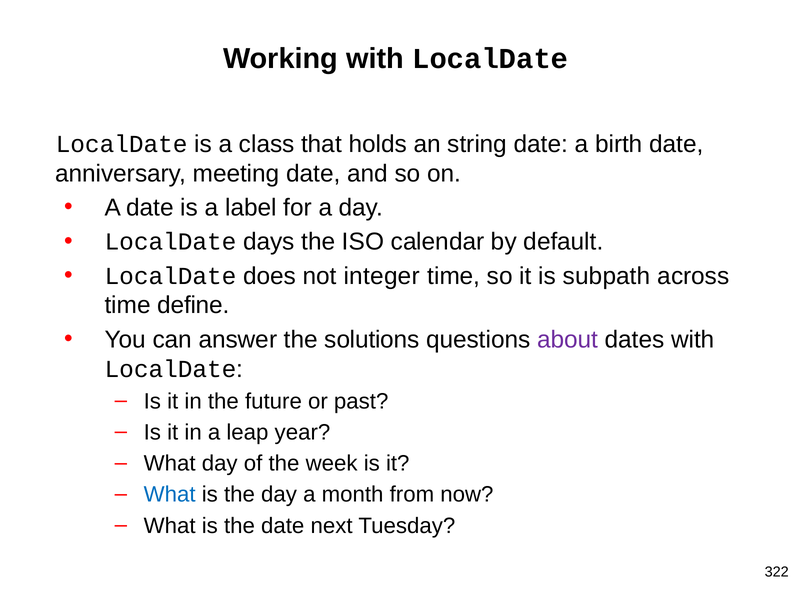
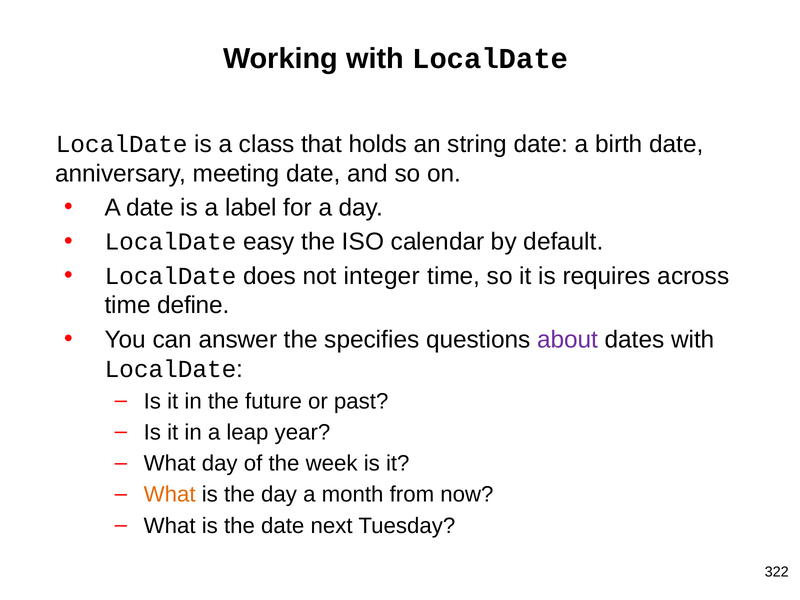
days: days -> easy (269, 242)
subpath: subpath -> requires (607, 276)
solutions: solutions -> specifies (372, 340)
What colour: blue -> orange (170, 495)
